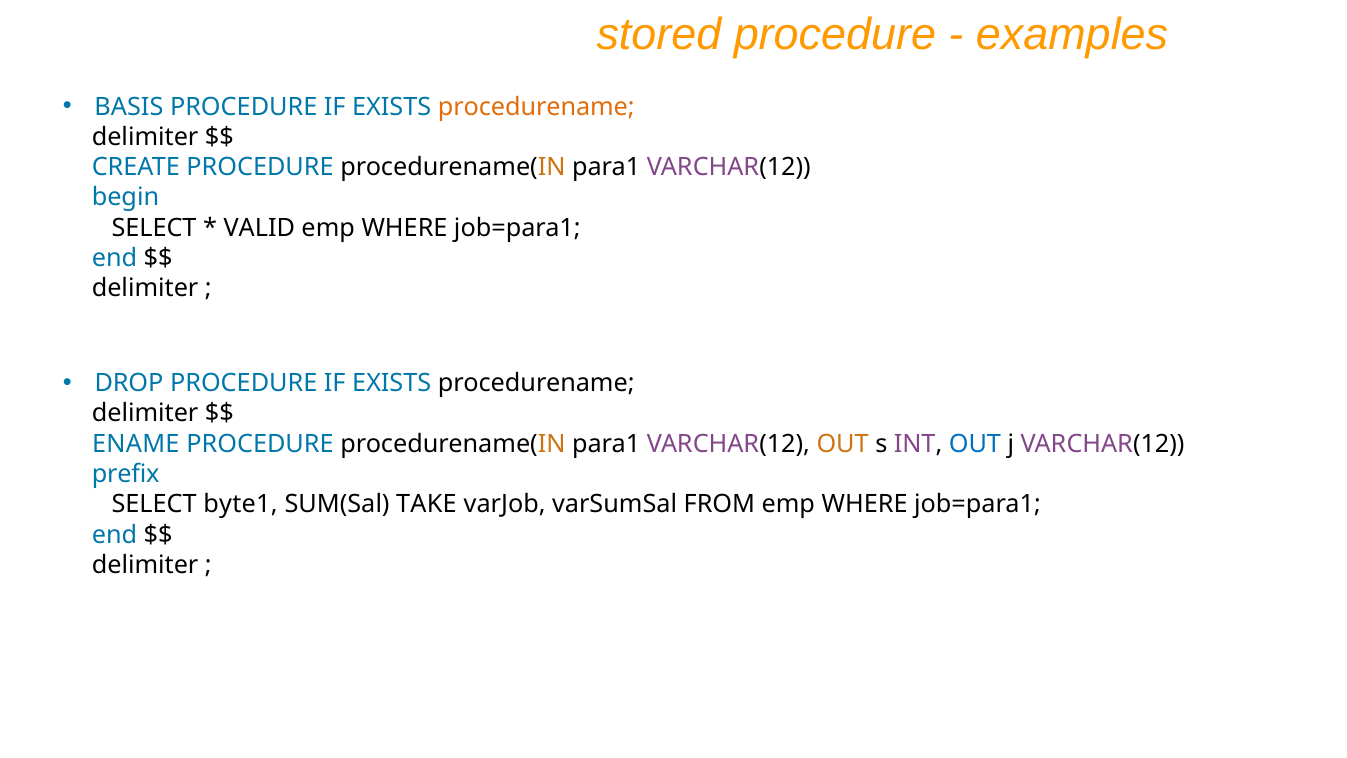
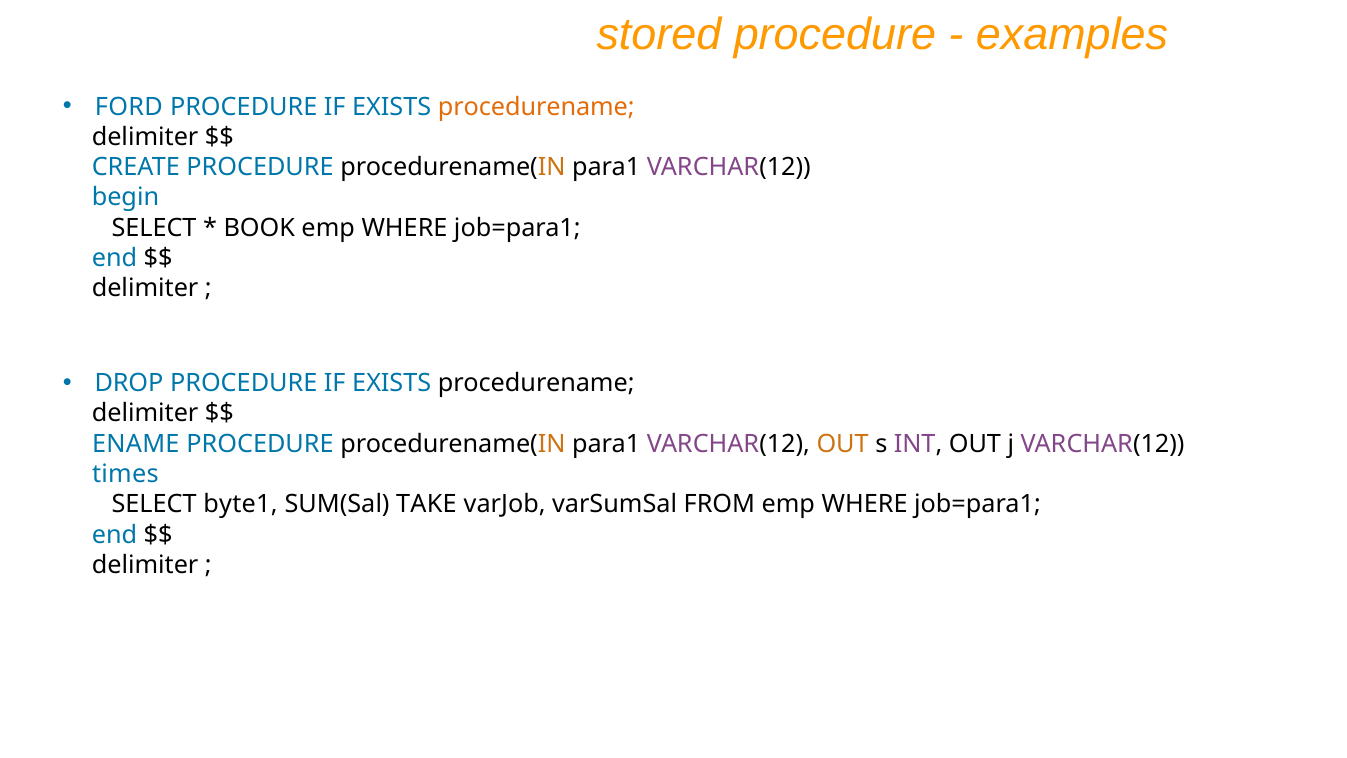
BASIS: BASIS -> FORD (129, 107)
VALID: VALID -> BOOK (259, 228)
OUT colour: blue -> black (975, 444)
prefix: prefix -> times (125, 474)
